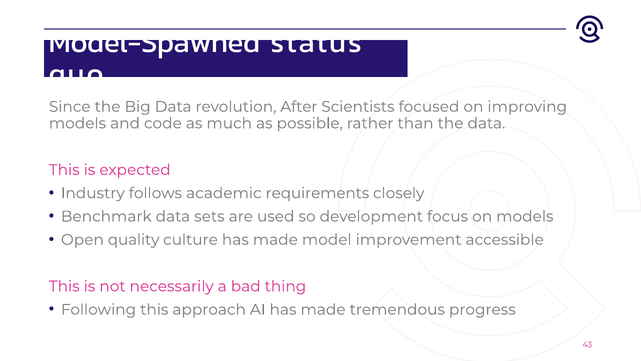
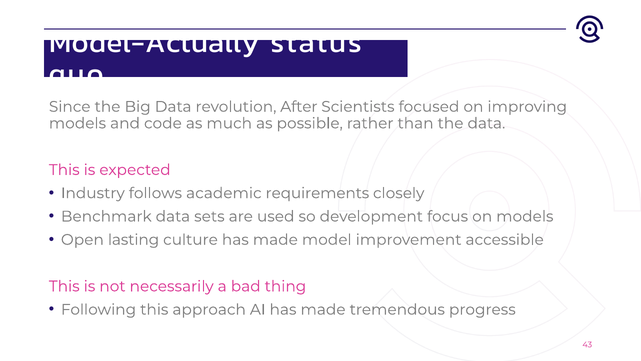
Model-Spawned: Model-Spawned -> Model-Actually (154, 42)
quality: quality -> lasting (134, 239)
